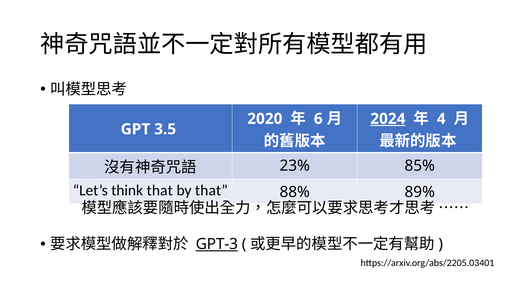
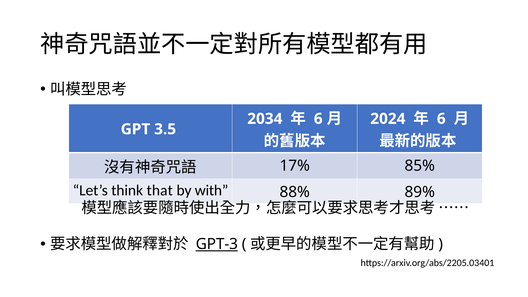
2020: 2020 -> 2034 (265, 119)
2024 underline: present -> none (388, 119)
4: 4 -> 6 (441, 119)
23%: 23% -> 17% (295, 166)
by that: that -> with (212, 190)
